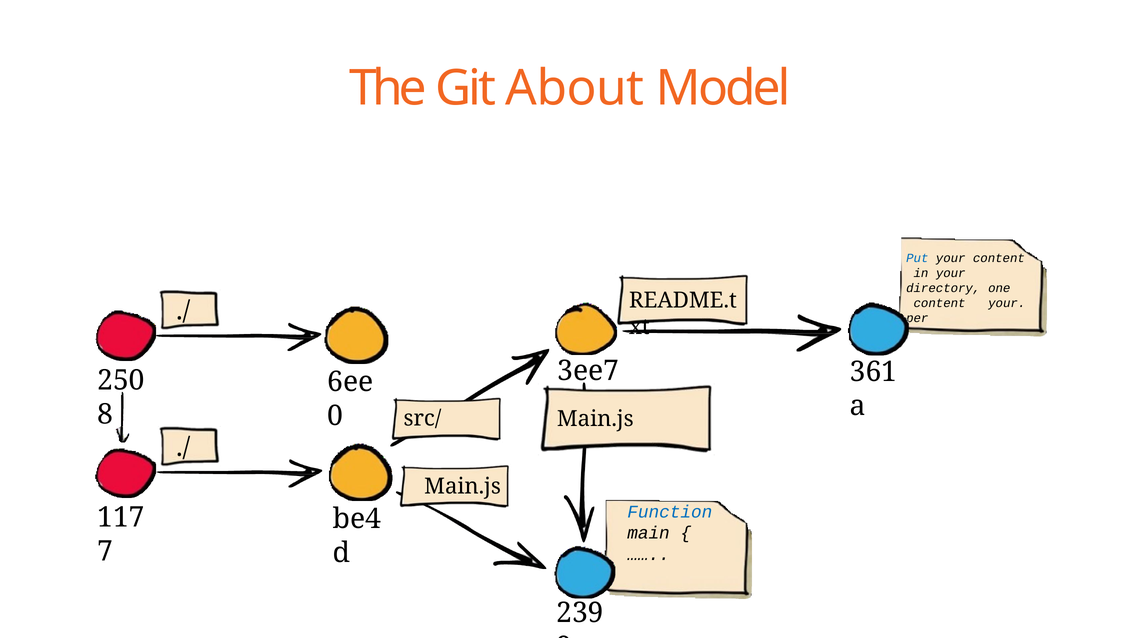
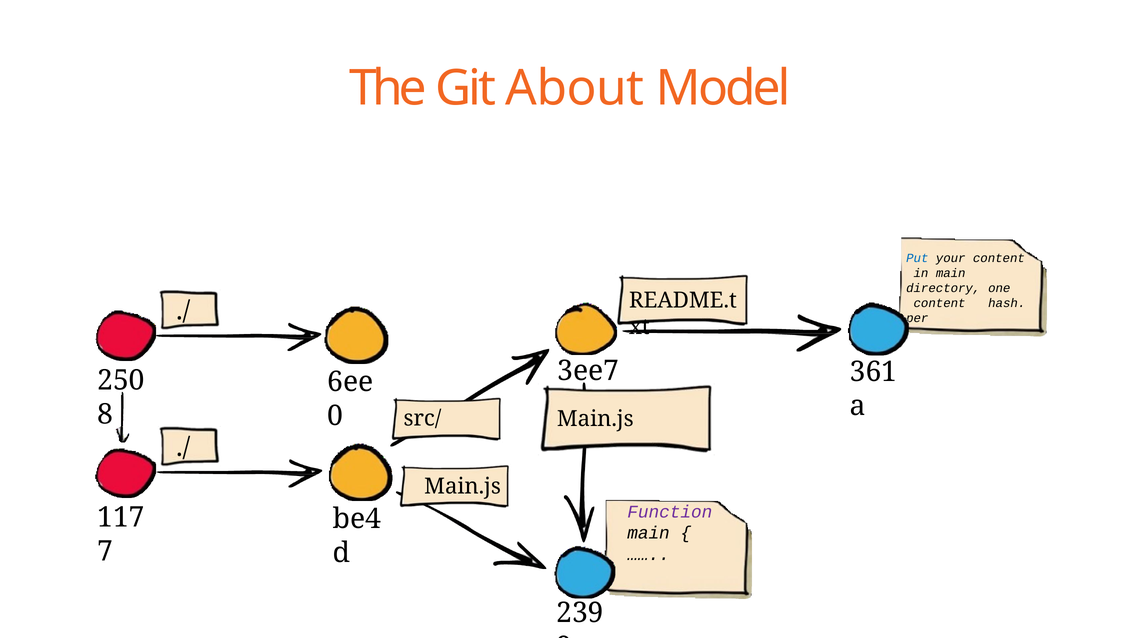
in your: your -> main (951, 273)
your: your -> hash (1007, 303)
Function colour: blue -> purple (670, 512)
